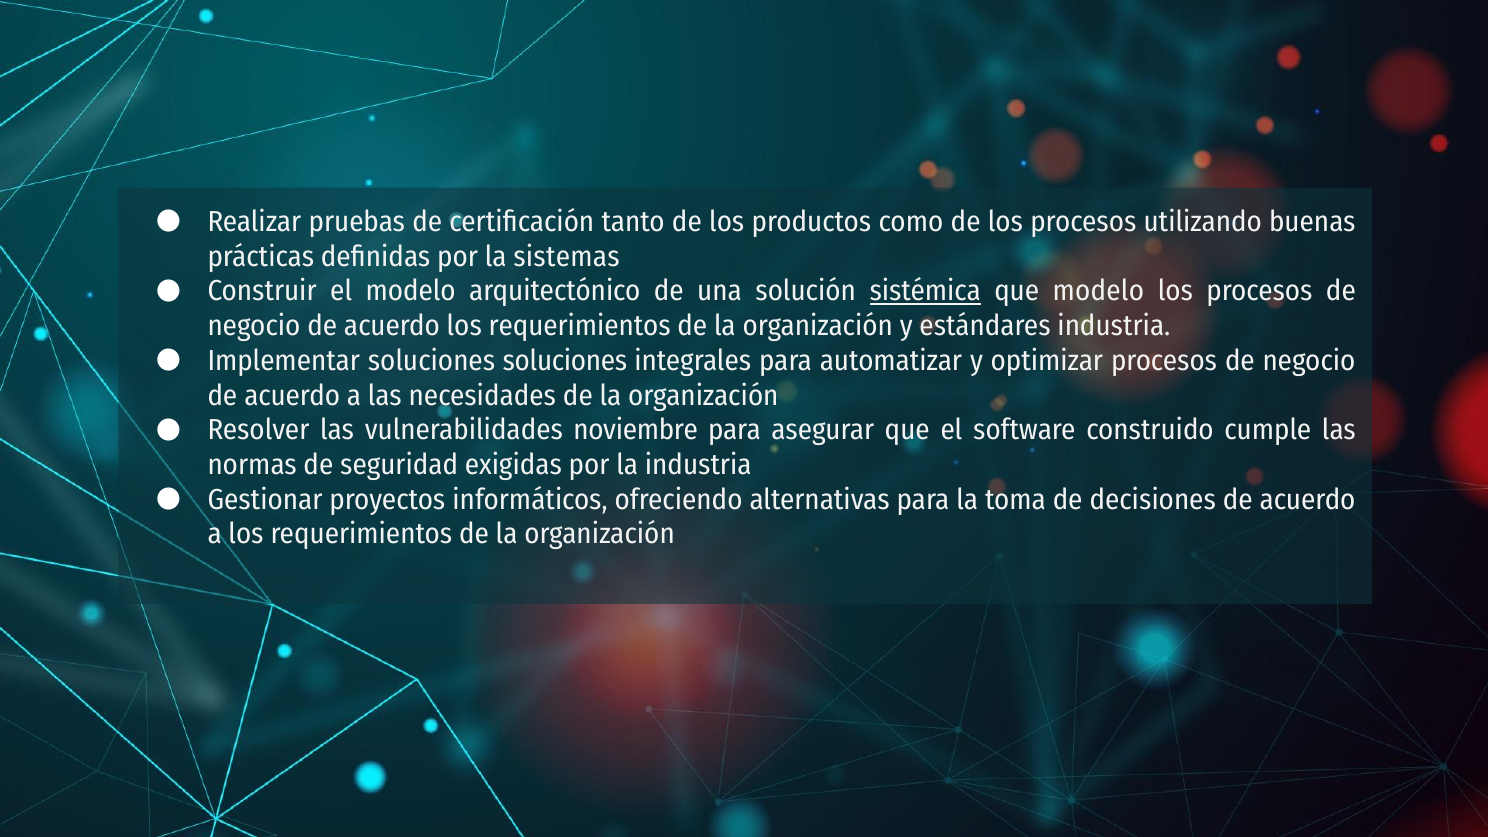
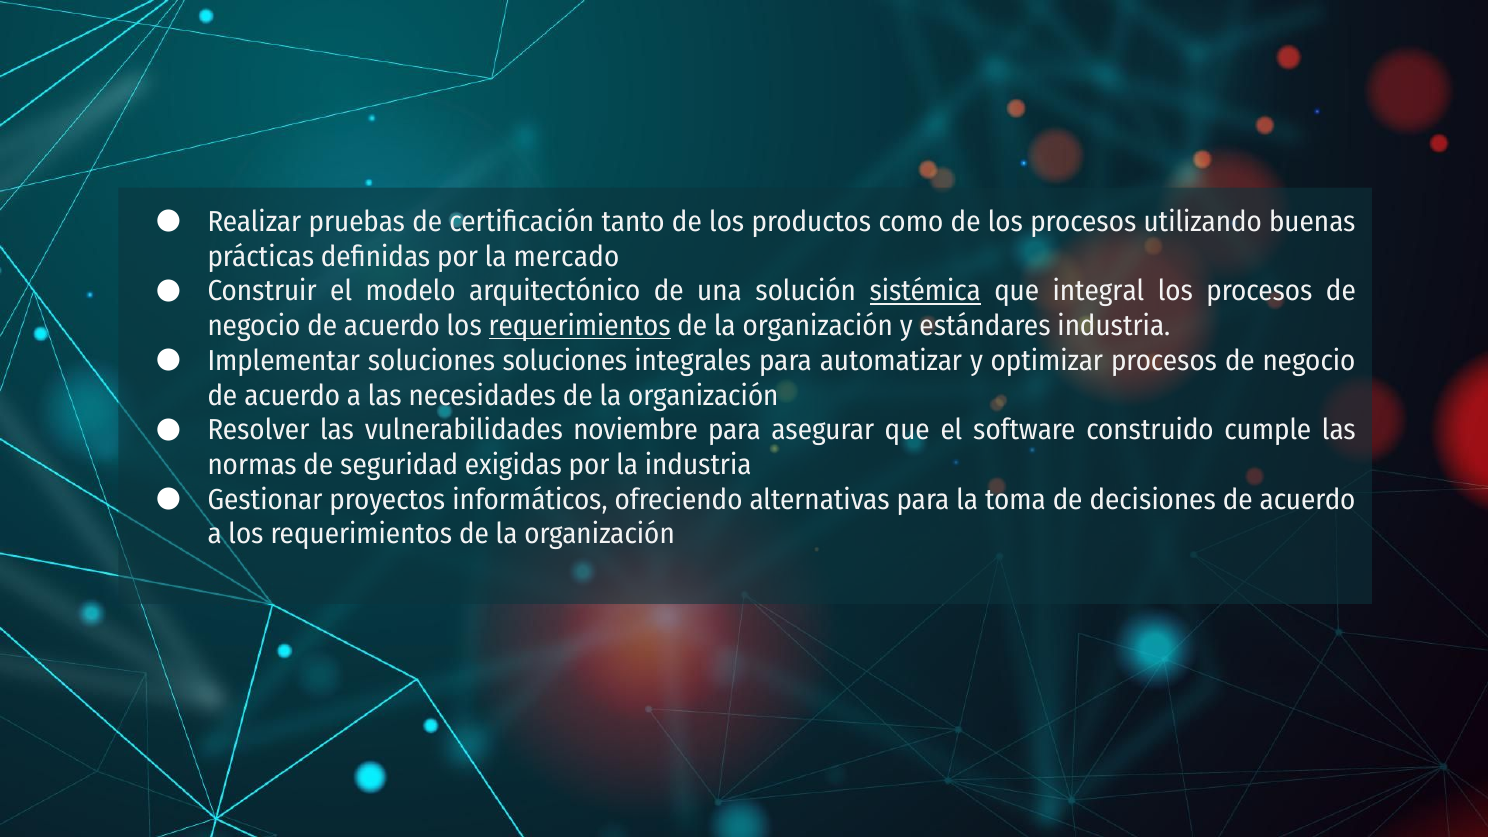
sistemas: sistemas -> mercado (566, 257)
que modelo: modelo -> integral (1099, 291)
requerimientos underline: none -> present (580, 326)
